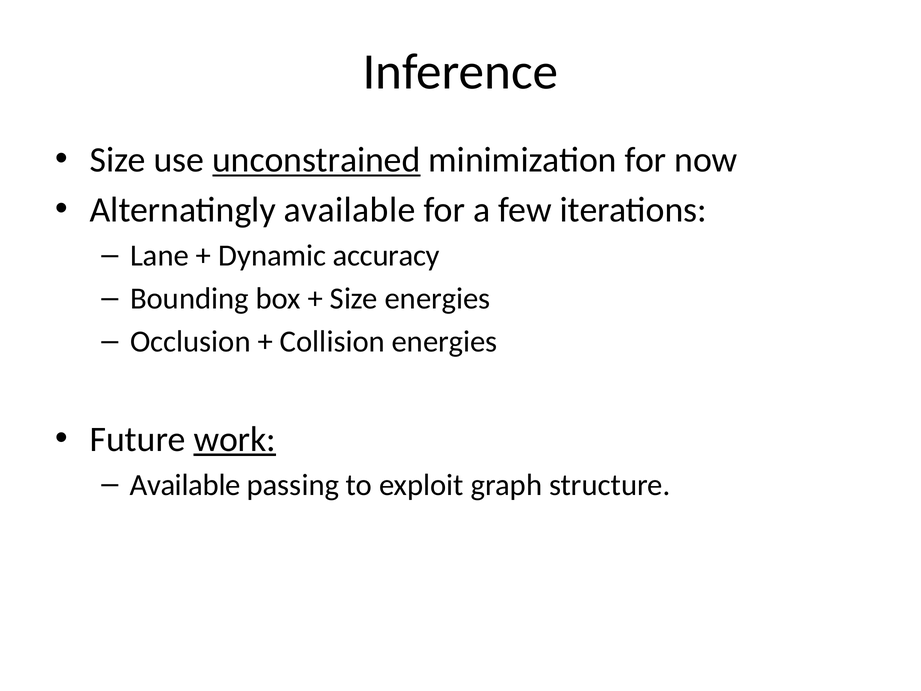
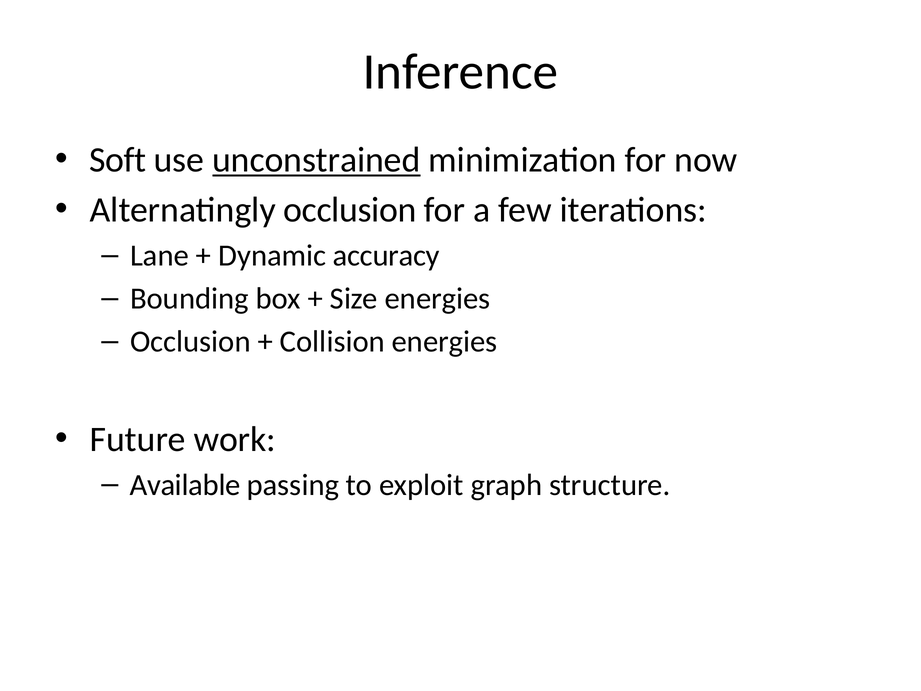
Size: Size -> Soft (118, 160)
Alternatingly available: available -> occlusion (350, 210)
work underline: present -> none (235, 439)
